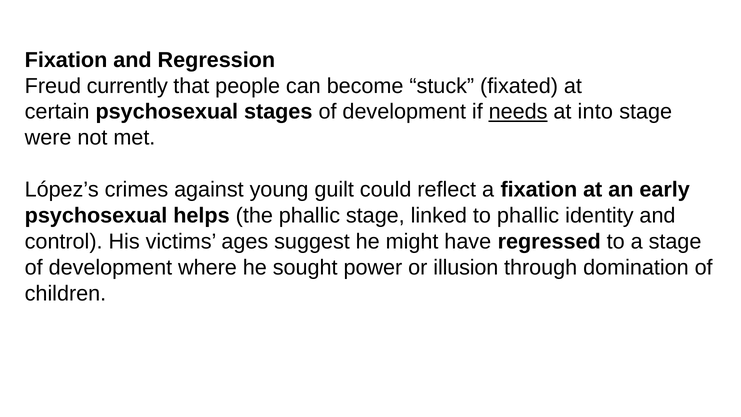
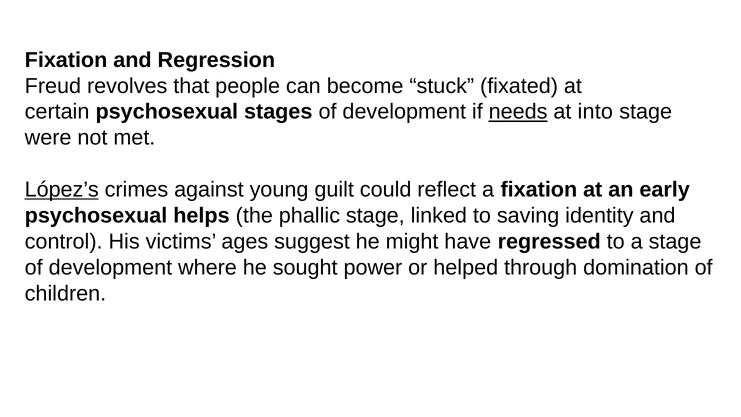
currently: currently -> revolves (127, 86)
López’s underline: none -> present (62, 190)
to phallic: phallic -> saving (528, 216)
illusion: illusion -> helped (466, 268)
